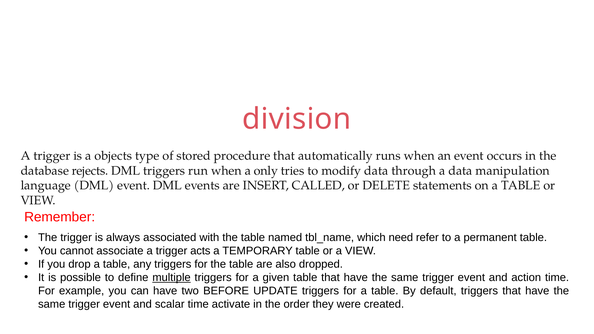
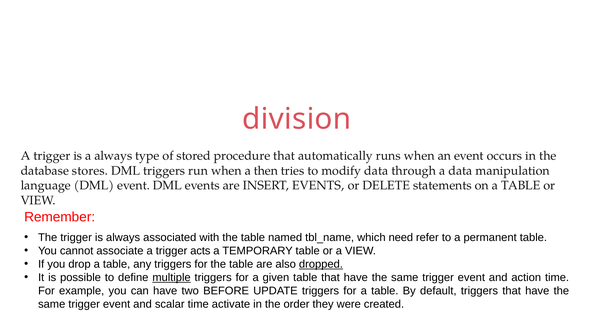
a objects: objects -> always (113, 156)
rejects: rejects -> stores (90, 171)
only: only -> then (266, 171)
INSERT CALLED: CALLED -> EVENTS (318, 186)
dropped underline: none -> present (321, 264)
